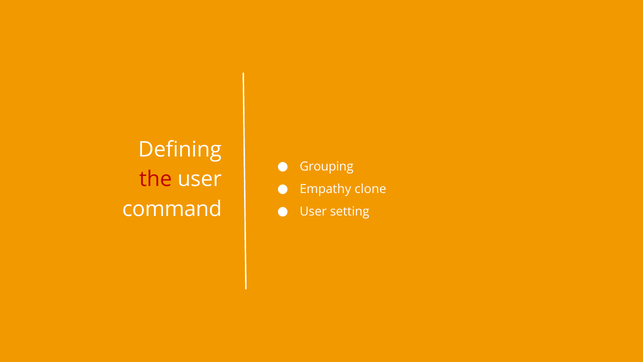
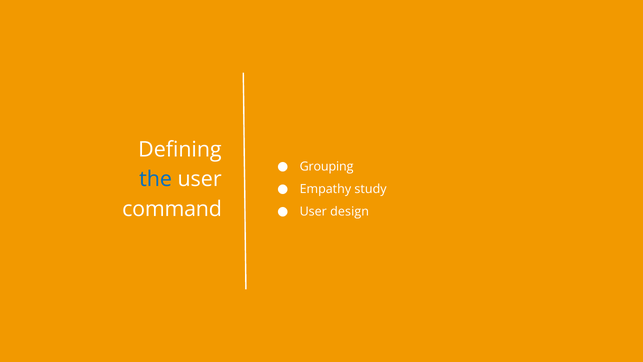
the colour: red -> blue (156, 179)
clone: clone -> study (371, 189)
setting: setting -> design (350, 211)
